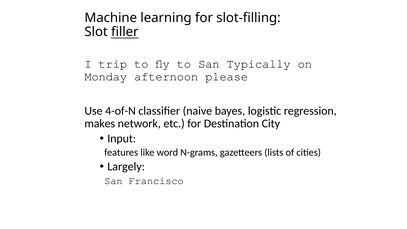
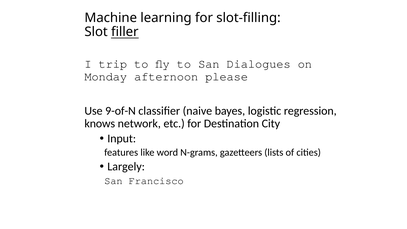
Typically: Typically -> Dialogues (259, 64)
4-of-N: 4-of-N -> 9-of-N (121, 111)
makes: makes -> knows (100, 124)
